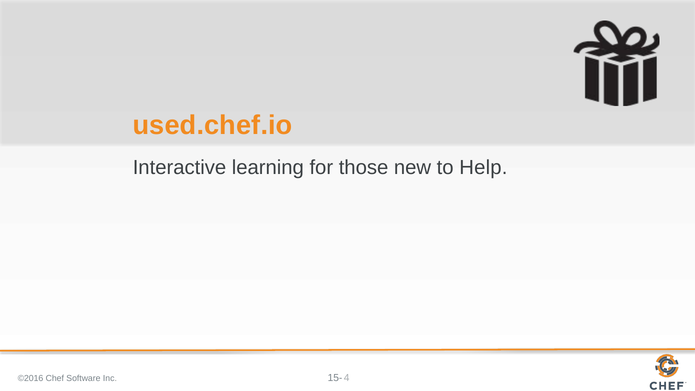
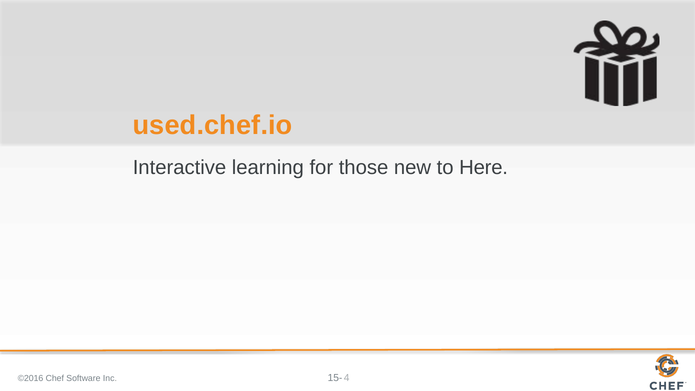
Help: Help -> Here (484, 167)
